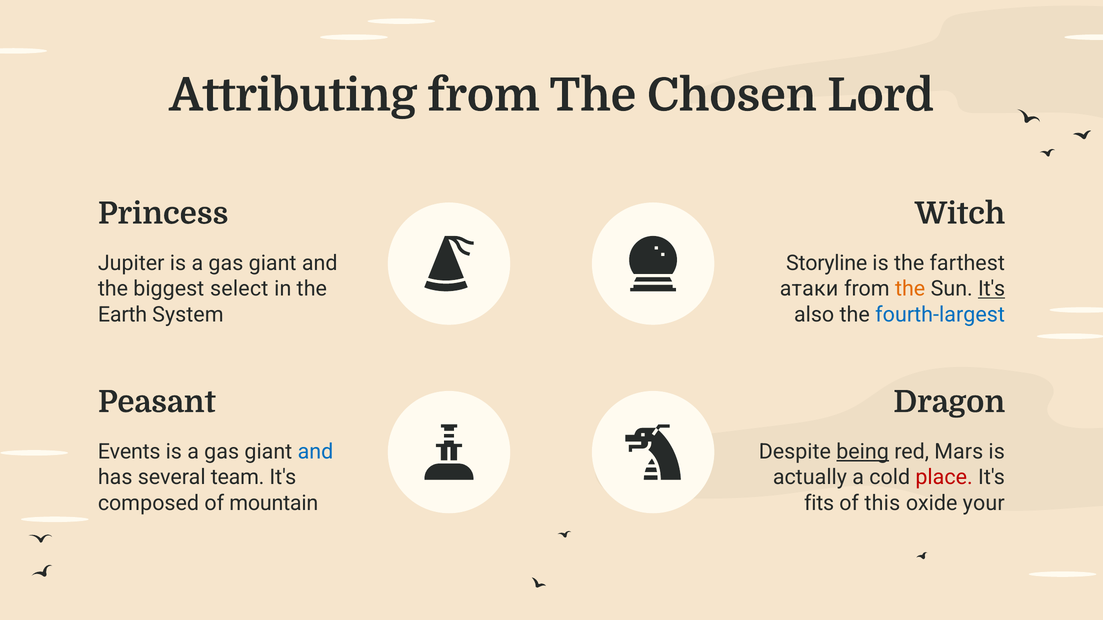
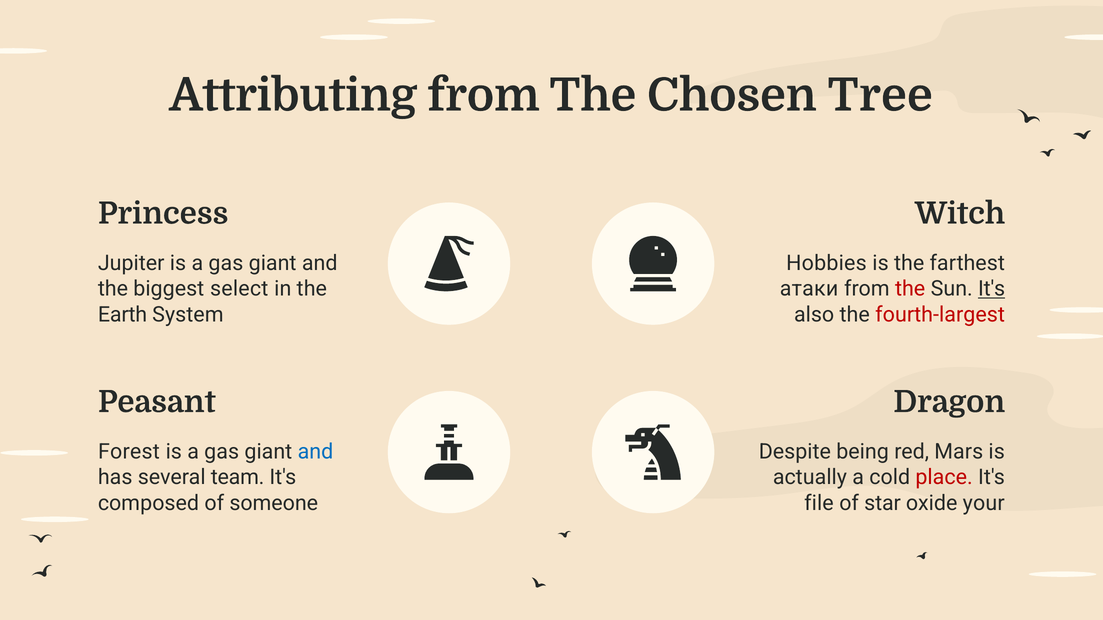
Lord: Lord -> Tree (880, 95)
Storyline: Storyline -> Hobbies (826, 263)
the colour: orange -> red (910, 289)
fourth-largest colour: blue -> red (940, 315)
Events: Events -> Forest (129, 452)
being underline: present -> none (863, 452)
mountain: mountain -> someone (274, 503)
fits: fits -> file (819, 503)
this: this -> star (883, 503)
